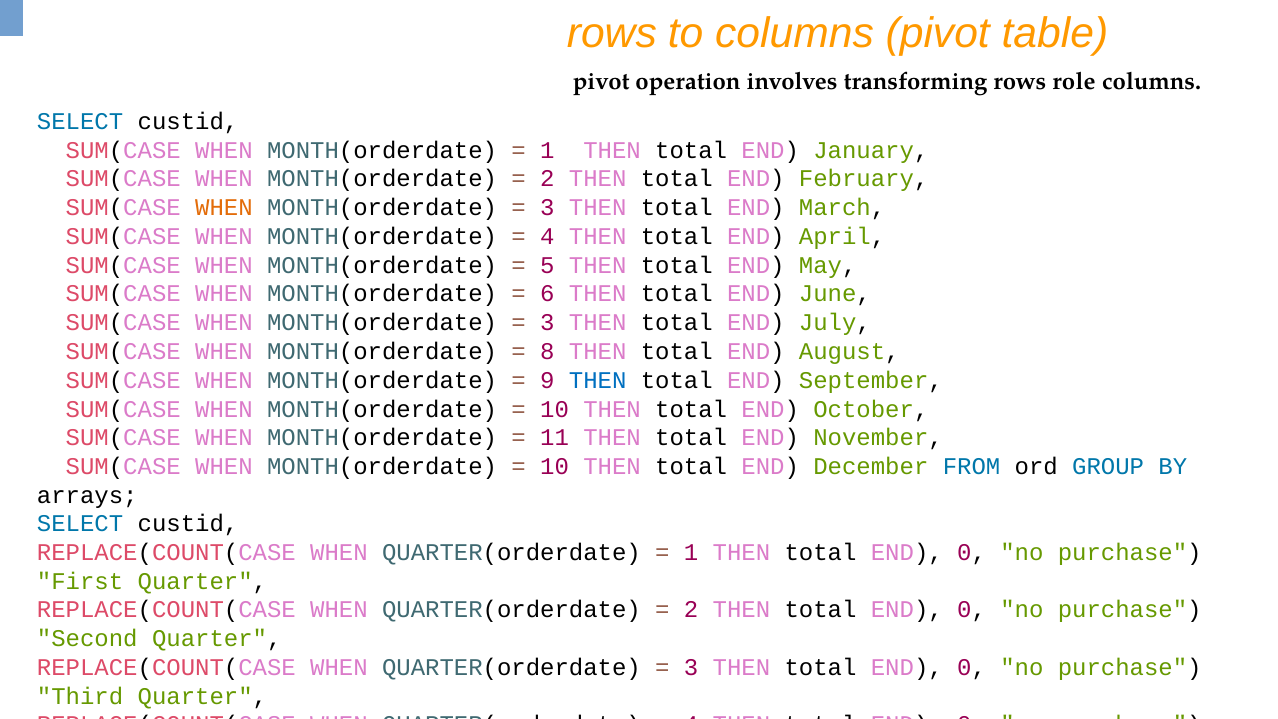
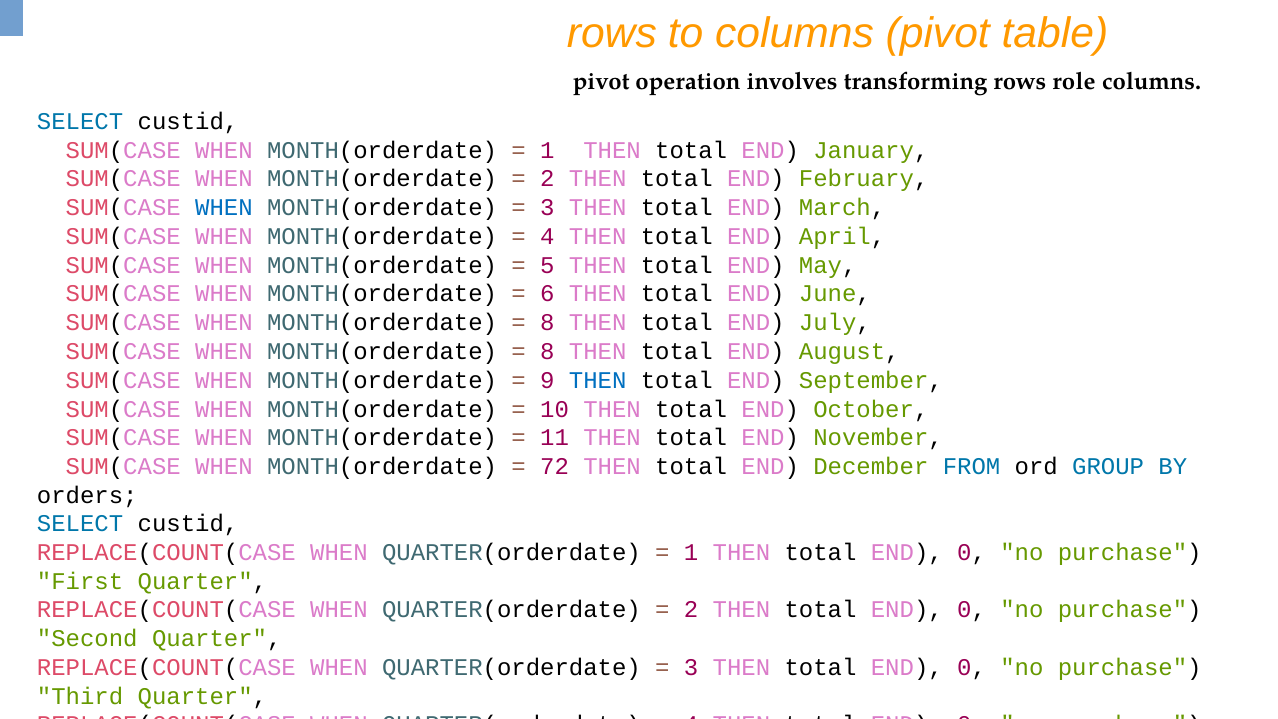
WHEN colour: orange -> blue (224, 208)
3: 3 -> 8 (547, 323)
10: 10 -> 72 (555, 467)
arrays: arrays -> orders (87, 495)
